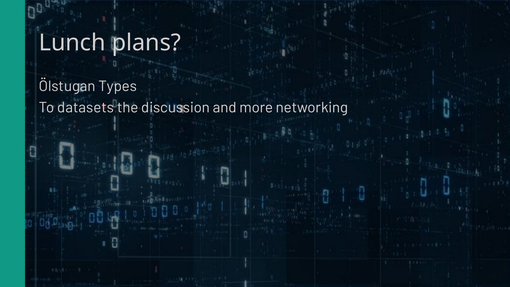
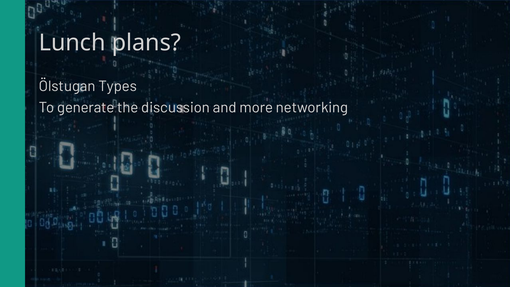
datasets: datasets -> generate (86, 108)
